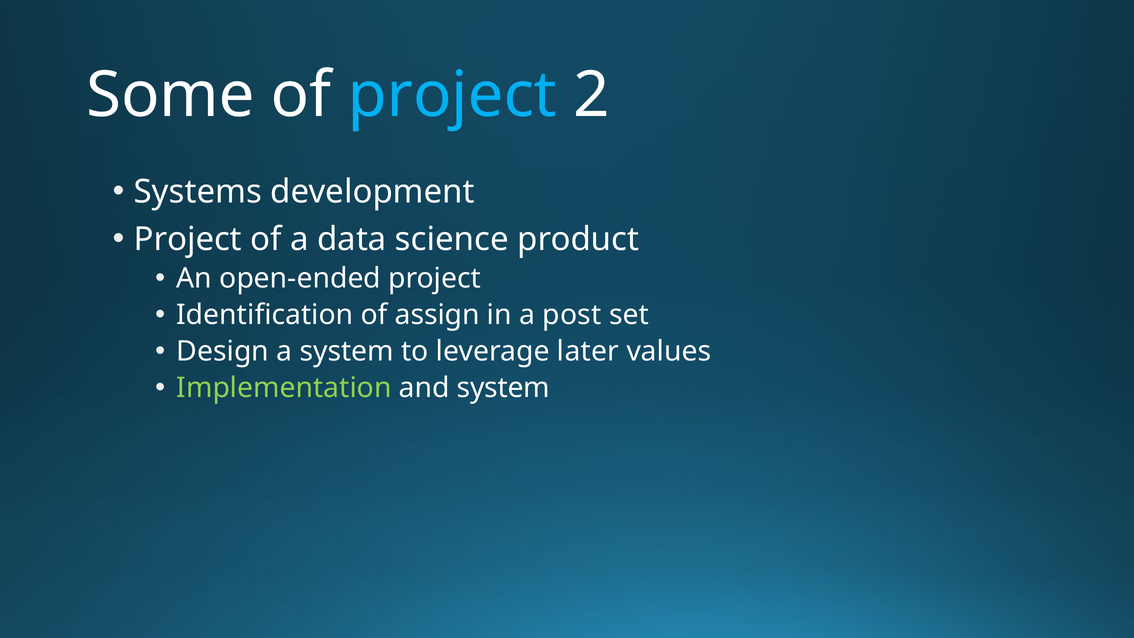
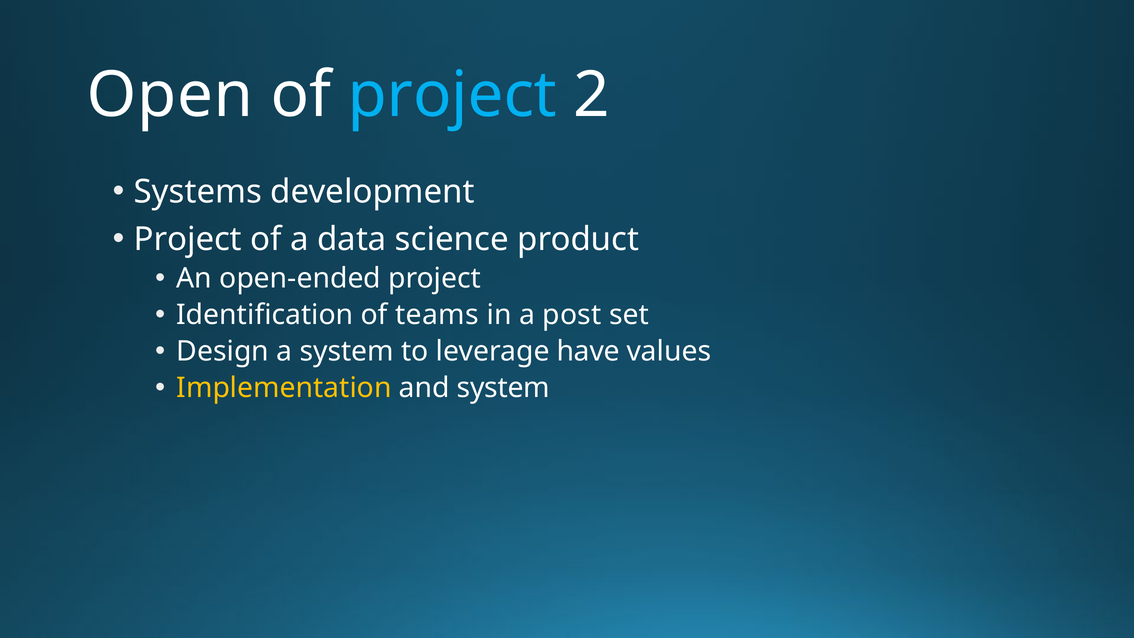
Some: Some -> Open (170, 95)
assign: assign -> teams (437, 315)
later: later -> have (588, 351)
Implementation colour: light green -> yellow (284, 388)
